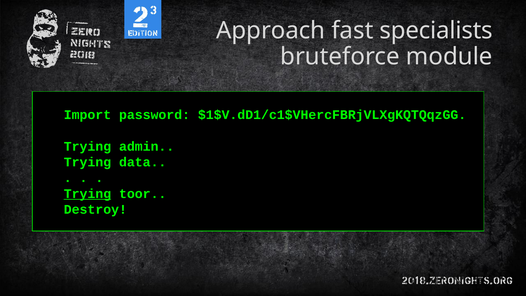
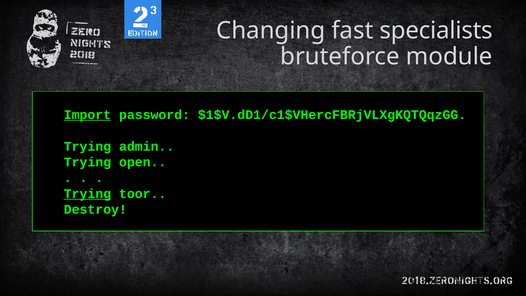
Approach: Approach -> Changing (271, 31)
Import underline: none -> present (87, 115)
data: data -> open (143, 162)
